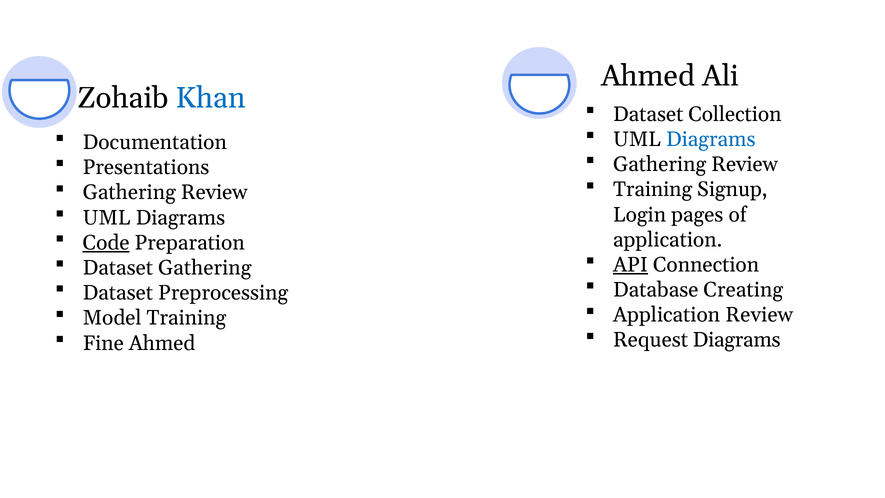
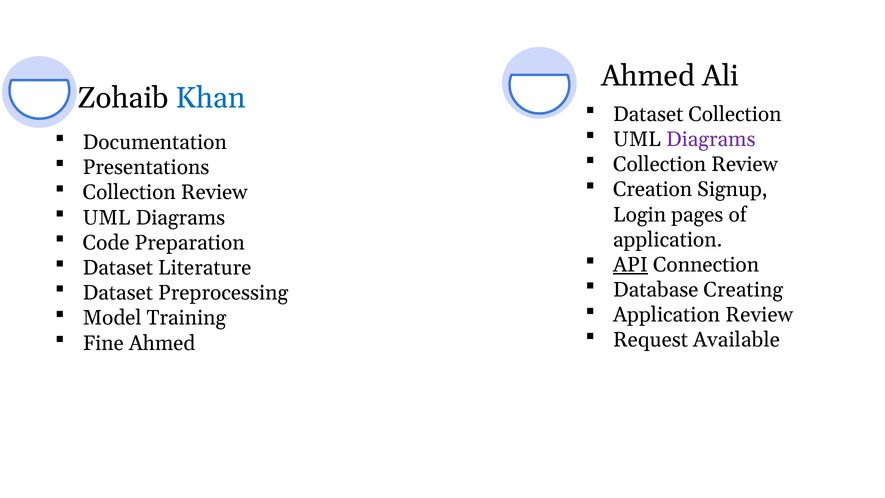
Diagrams colour: blue -> purple (711, 139)
Gathering: Gathering -> Collection (660, 164)
Training: Training -> Creation (653, 189)
Gathering: Gathering -> Collection (129, 192)
Code underline: present -> none (106, 243)
Dataset Gathering: Gathering -> Literature (205, 268)
Request Diagrams: Diagrams -> Available (736, 340)
